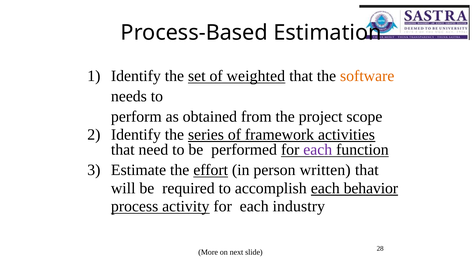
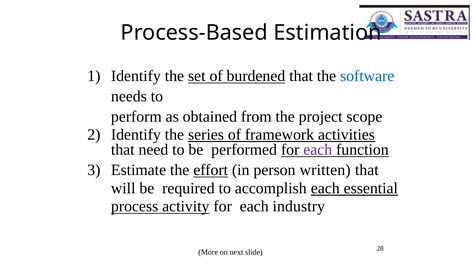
weighted: weighted -> burdened (256, 76)
software colour: orange -> blue (367, 76)
behavior: behavior -> essential (371, 188)
